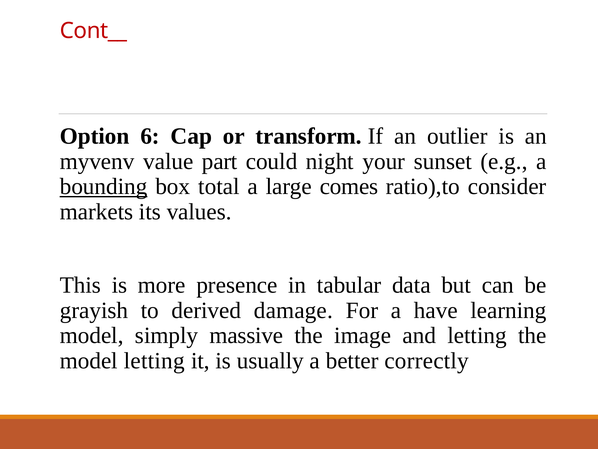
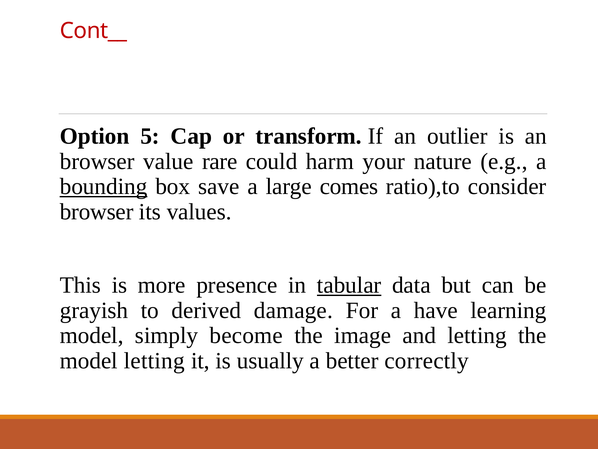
6: 6 -> 5 (150, 136)
myvenv: myvenv -> browser (97, 161)
part: part -> rare (220, 161)
night: night -> harm (330, 161)
sunset: sunset -> nature (443, 161)
total: total -> save (219, 186)
markets: markets -> browser (97, 211)
tabular underline: none -> present (349, 285)
massive: massive -> become (246, 335)
